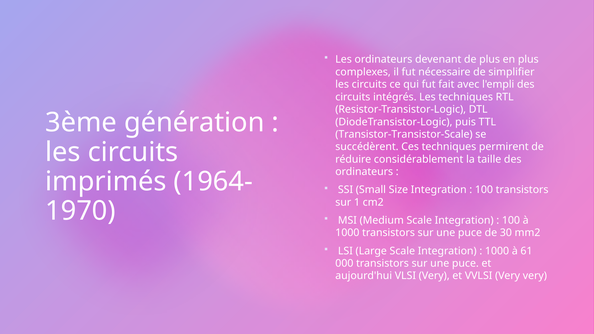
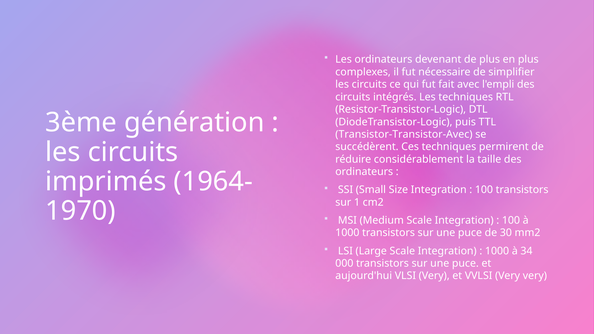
Transistor-Transistor-Scale: Transistor-Transistor-Scale -> Transistor-Transistor-Avec (404, 134)
61: 61 -> 34 (526, 251)
